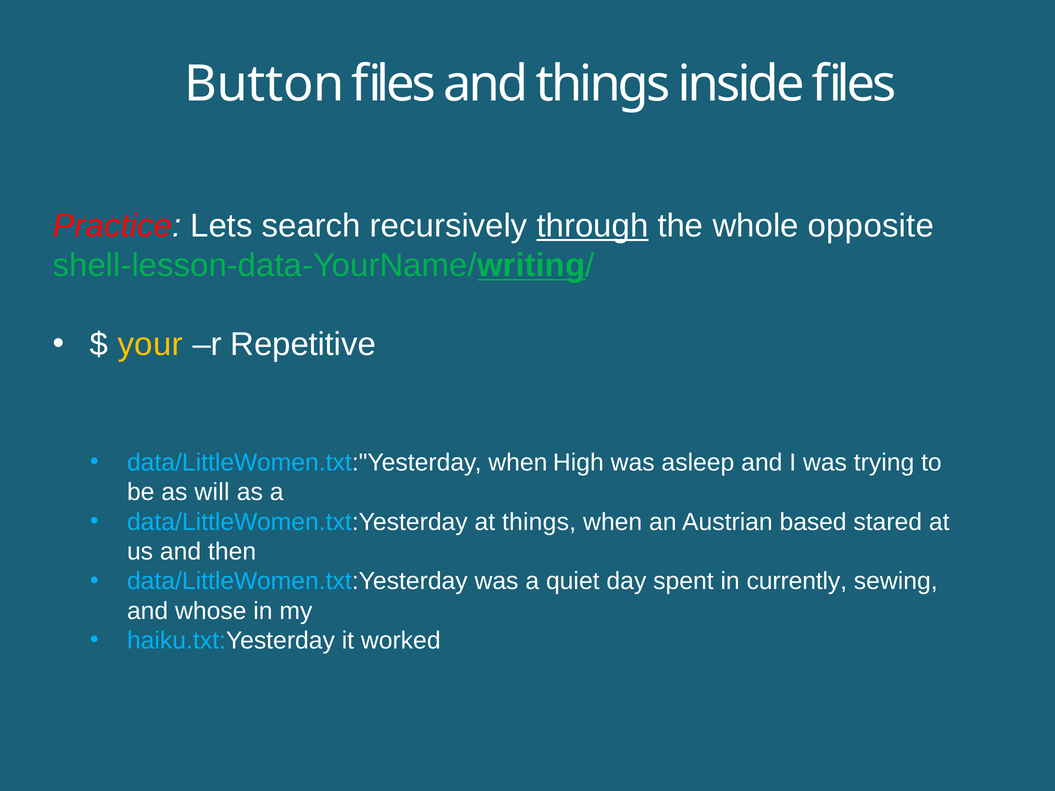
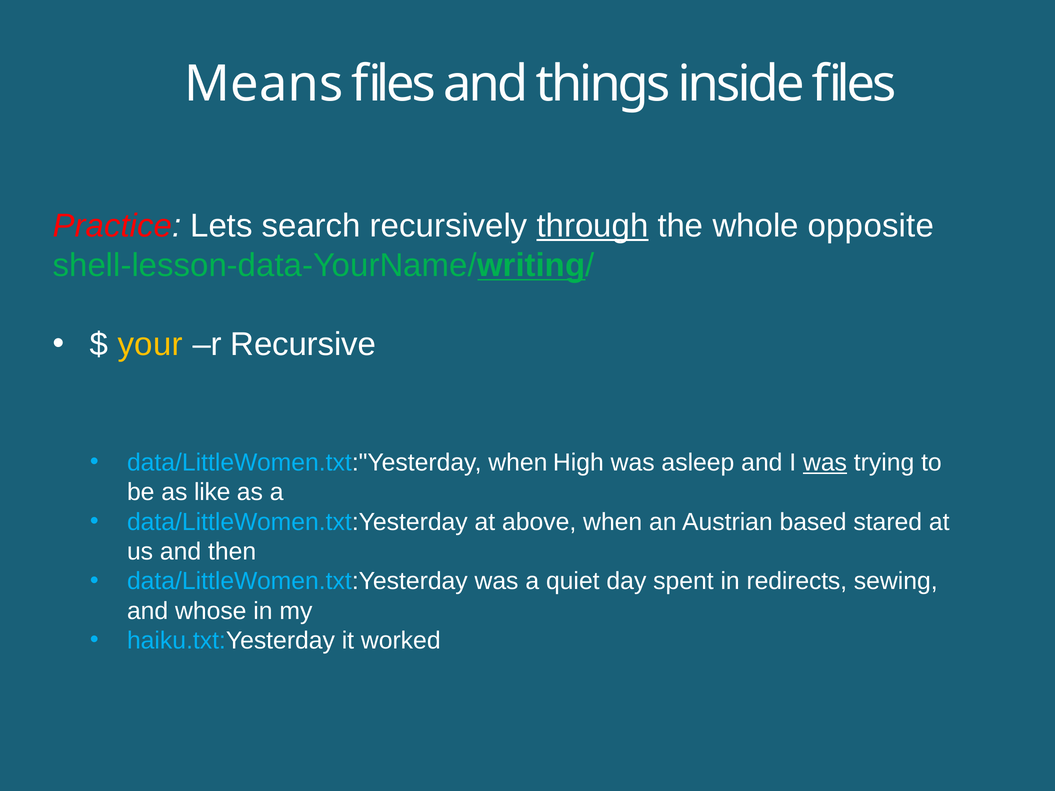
Button: Button -> Means (264, 84)
Repetitive: Repetitive -> Recursive (303, 345)
was underline: none -> present (825, 463)
will: will -> like (212, 492)
at things: things -> above (539, 522)
currently: currently -> redirects (797, 581)
